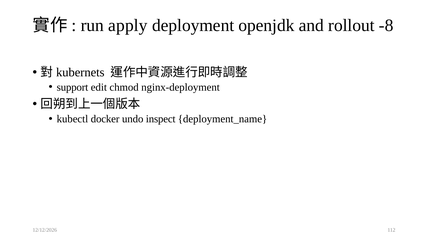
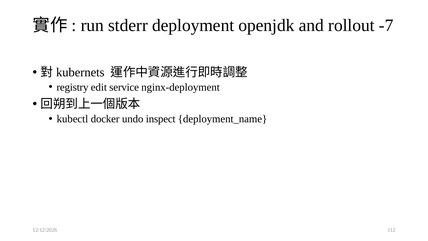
apply: apply -> stderr (128, 26)
-8: -8 -> -7 (386, 26)
support: support -> registry (72, 87)
chmod: chmod -> service (124, 87)
